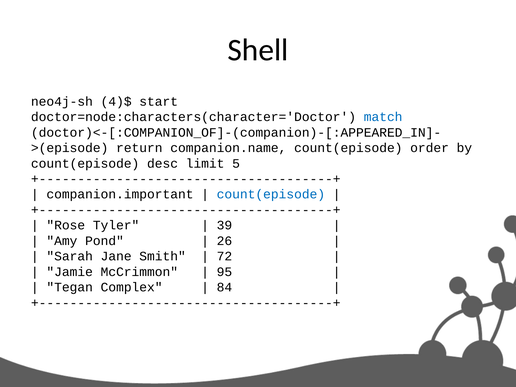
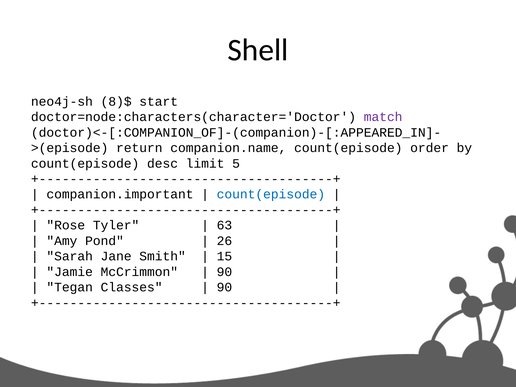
4)$: 4)$ -> 8)$ (116, 102)
match colour: blue -> purple (383, 117)
39: 39 -> 63 (224, 225)
72: 72 -> 15 (224, 256)
95: 95 -> 90 (224, 272)
Complex: Complex -> Classes (132, 287)
84: 84 -> 90 (224, 287)
